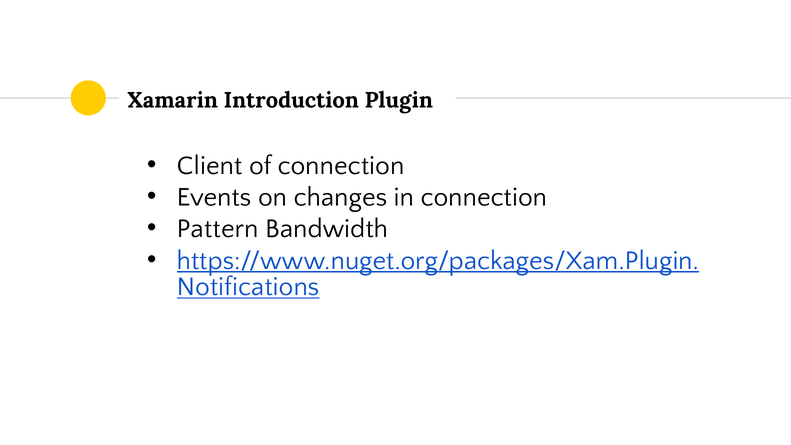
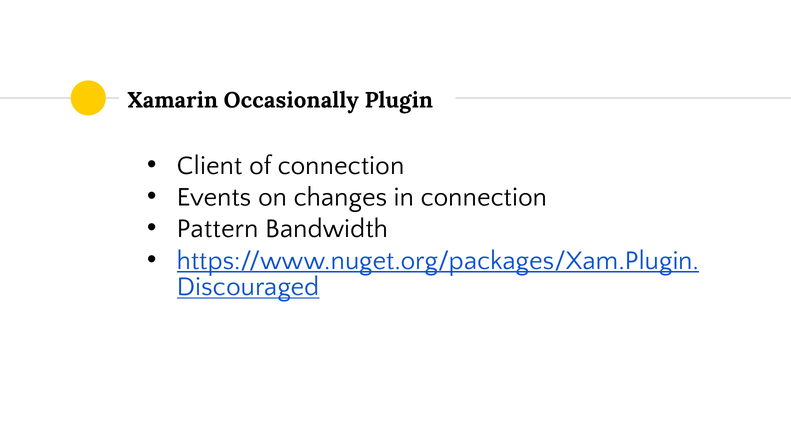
Introduction: Introduction -> Occasionally (291, 100)
Notifications: Notifications -> Discouraged (248, 287)
